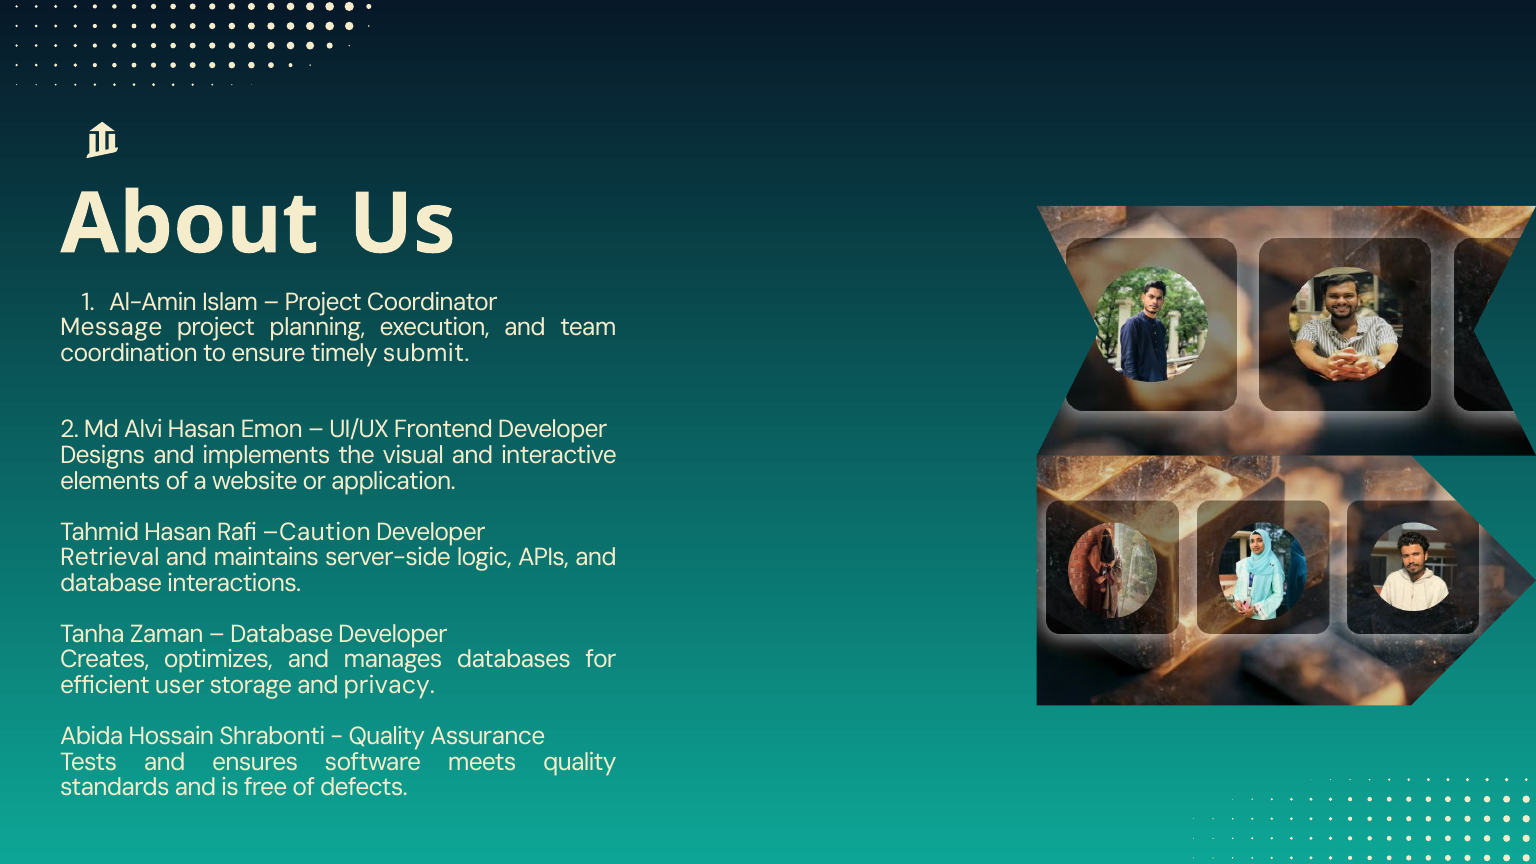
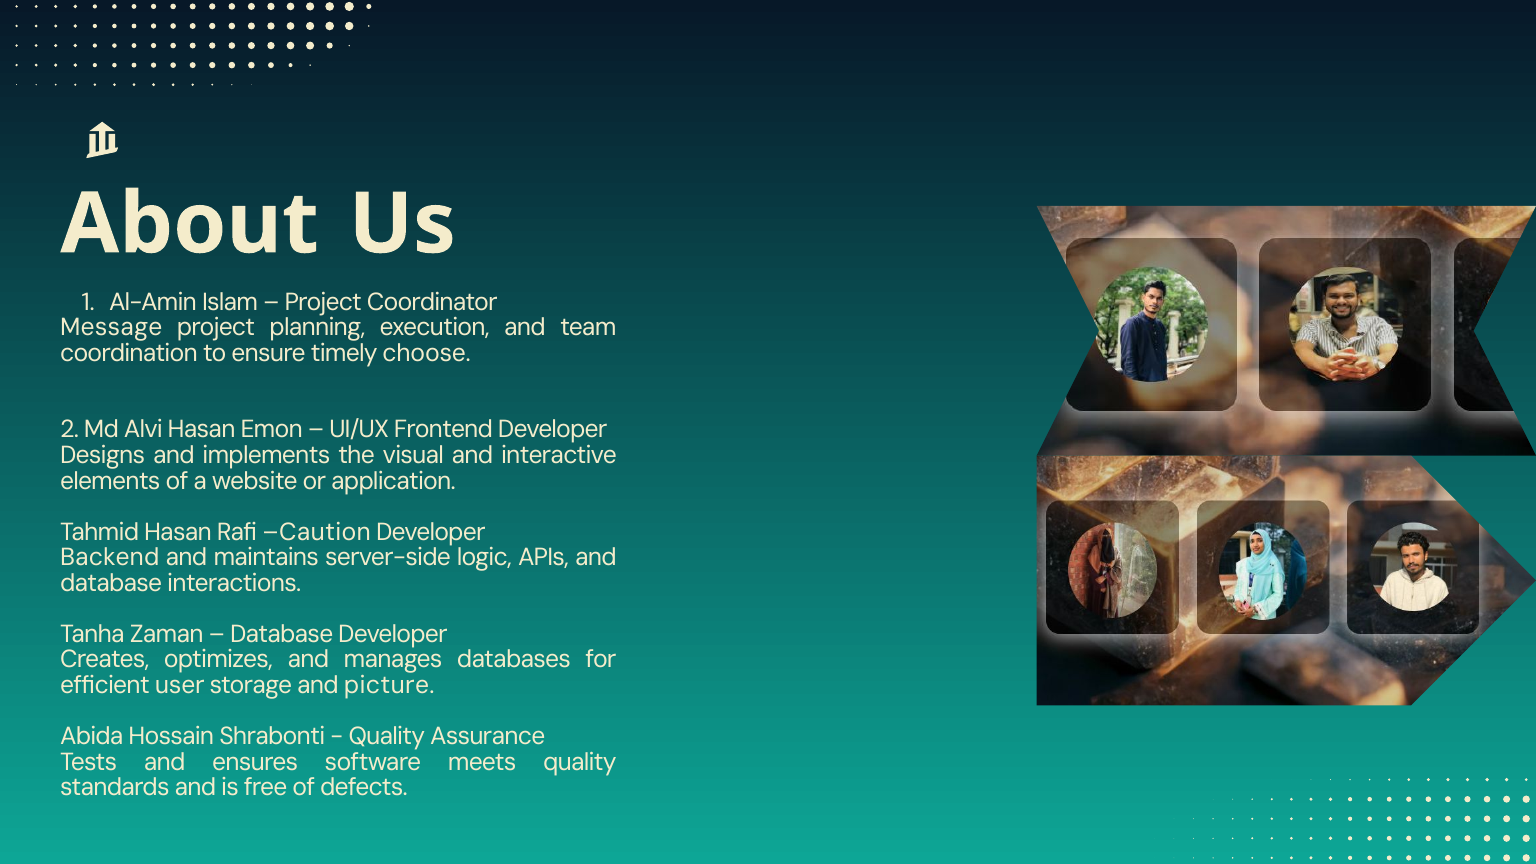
submit: submit -> choose (427, 353)
Retrieval: Retrieval -> Backend (110, 558)
privacy: privacy -> picture (389, 685)
